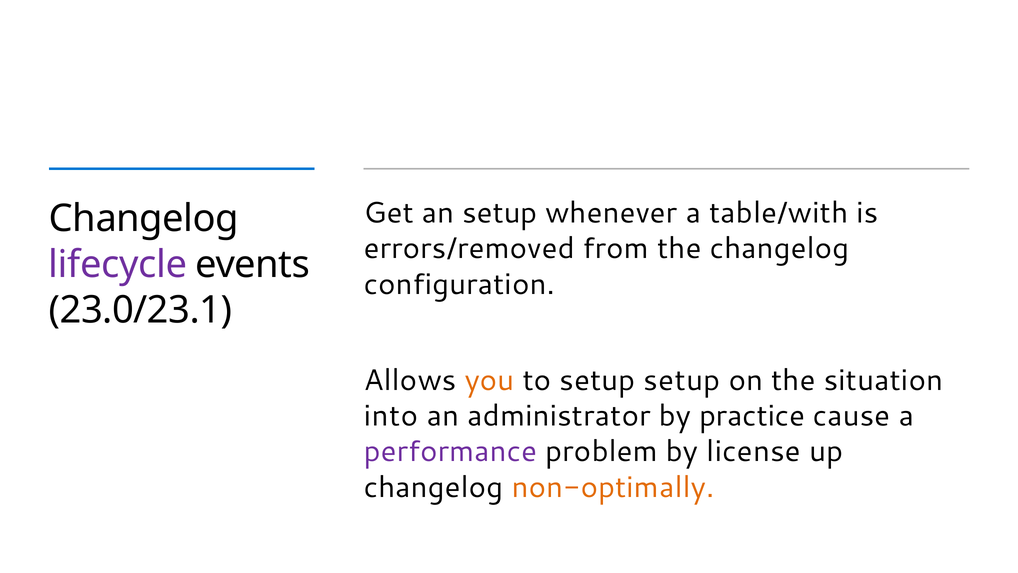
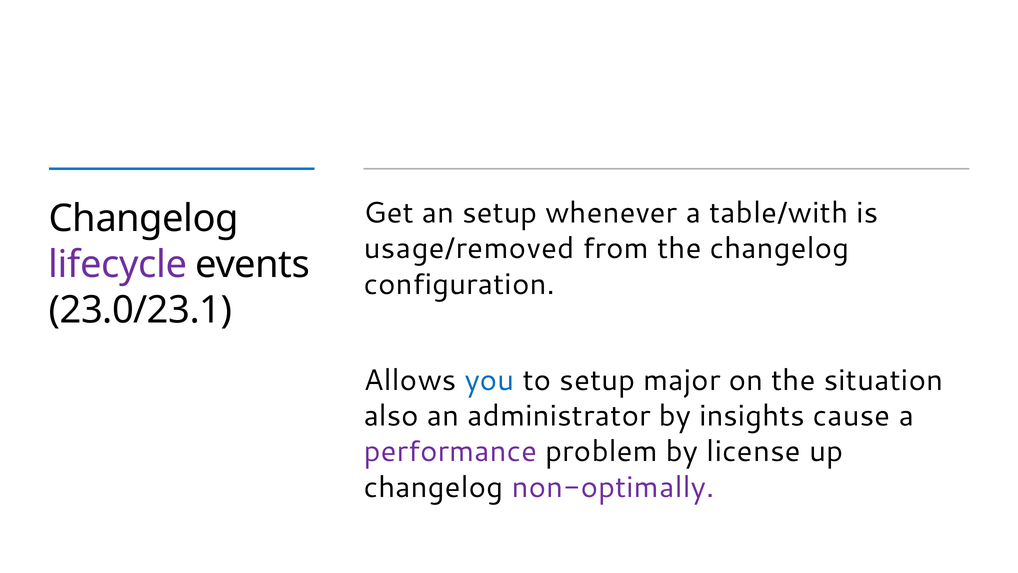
errors/removed: errors/removed -> usage/removed (469, 248)
you colour: orange -> blue (490, 380)
setup setup: setup -> major (682, 380)
into: into -> also (391, 416)
practice: practice -> insights (752, 416)
non-optimally colour: orange -> purple (613, 487)
